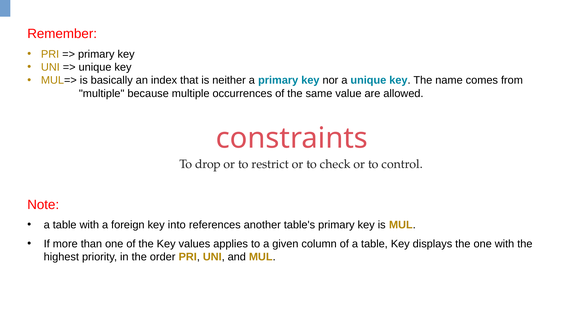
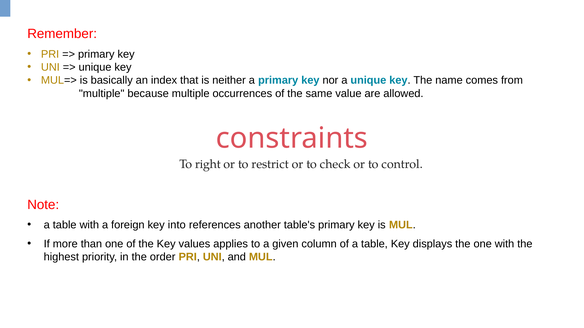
drop: drop -> right (208, 164)
